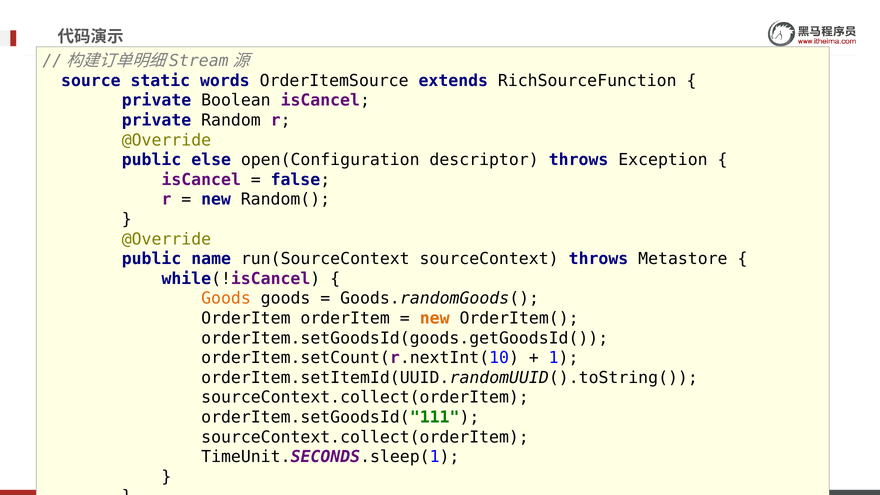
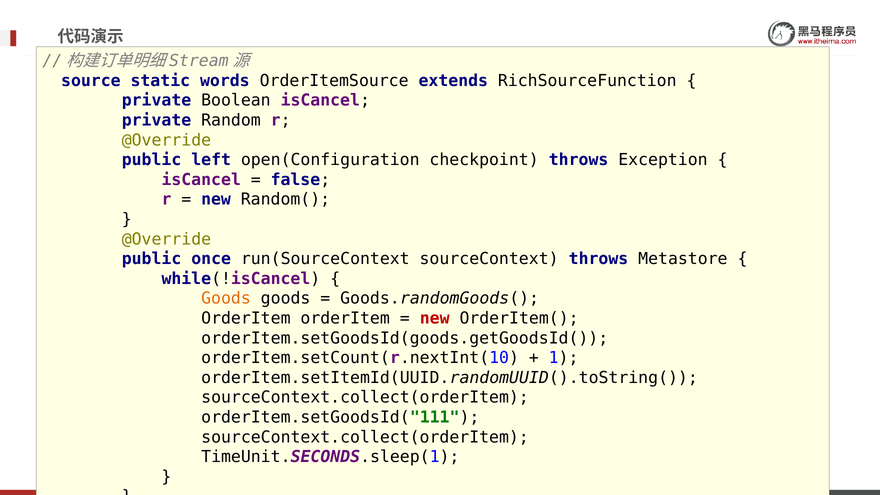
else: else -> left (211, 160)
descriptor: descriptor -> checkpoint (484, 160)
name: name -> once (211, 259)
new colour: orange -> red (435, 318)
